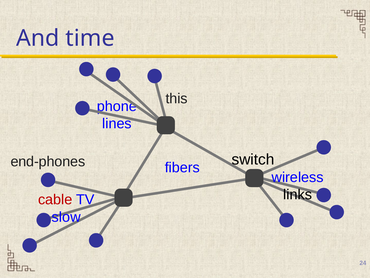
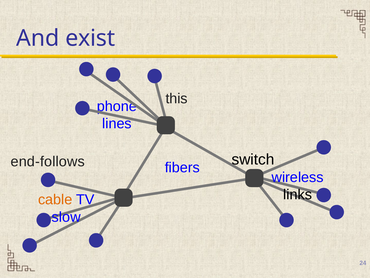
time: time -> exist (90, 38)
end-phones: end-phones -> end-follows (48, 161)
cable colour: red -> orange (55, 199)
